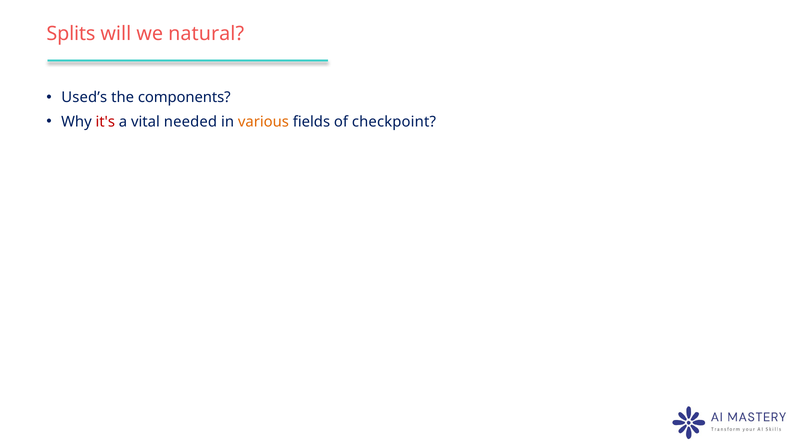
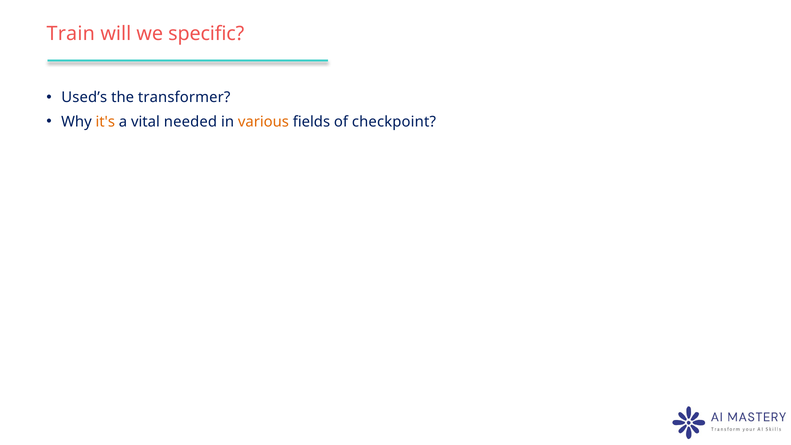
Splits: Splits -> Train (71, 34)
natural: natural -> specific (206, 34)
components: components -> transformer (184, 97)
it's colour: red -> orange (105, 122)
